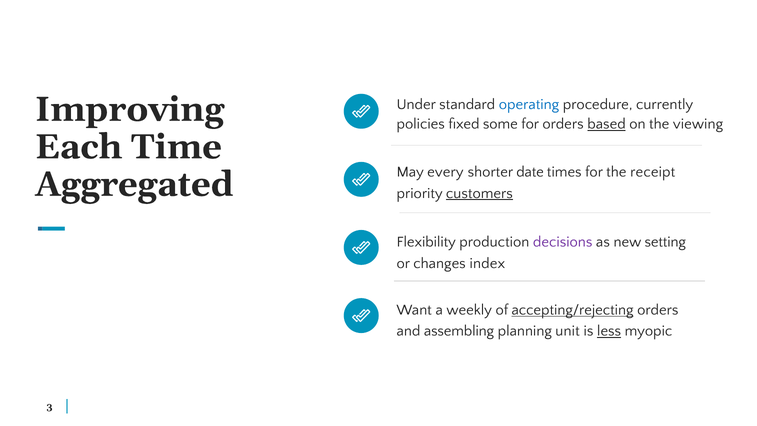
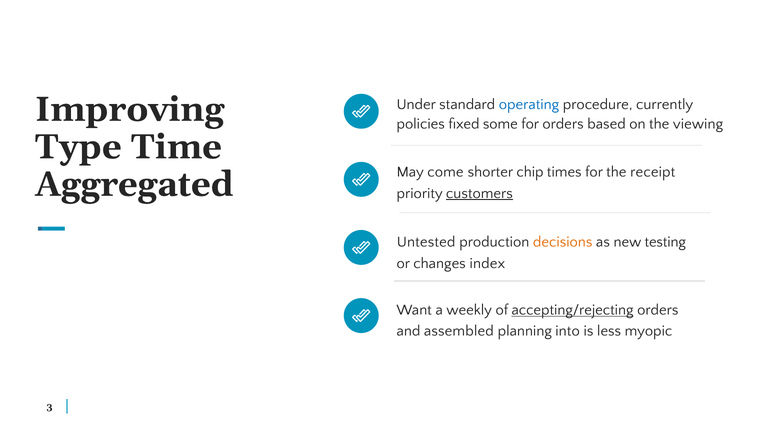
based underline: present -> none (607, 124)
Each: Each -> Type (78, 147)
every: every -> come (445, 172)
date: date -> chip (530, 172)
Flexibility: Flexibility -> Untested (426, 242)
decisions colour: purple -> orange (563, 242)
setting: setting -> testing (665, 242)
assembling: assembling -> assembled (459, 331)
unit: unit -> into (568, 331)
less underline: present -> none (609, 331)
